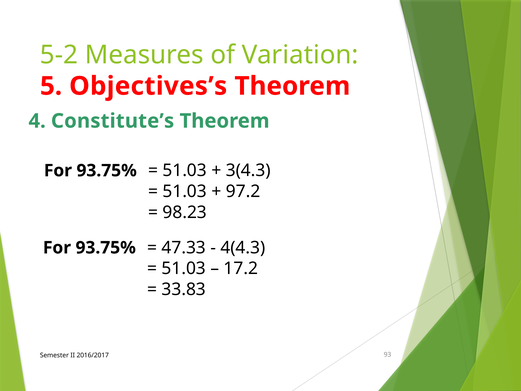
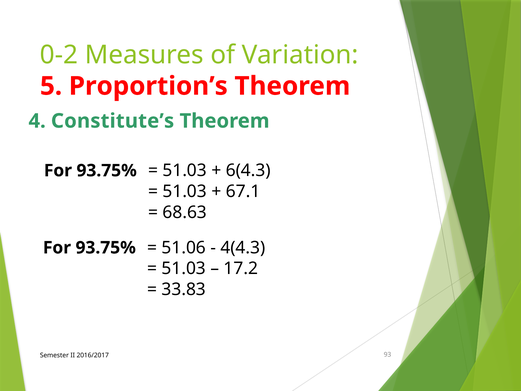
5-2: 5-2 -> 0-2 (59, 55)
Objectives’s: Objectives’s -> Proportion’s (148, 86)
3(4.3: 3(4.3 -> 6(4.3 (248, 170)
97.2: 97.2 -> 67.1 (243, 191)
98.23: 98.23 -> 68.63 (185, 212)
47.33: 47.33 -> 51.06 (184, 248)
